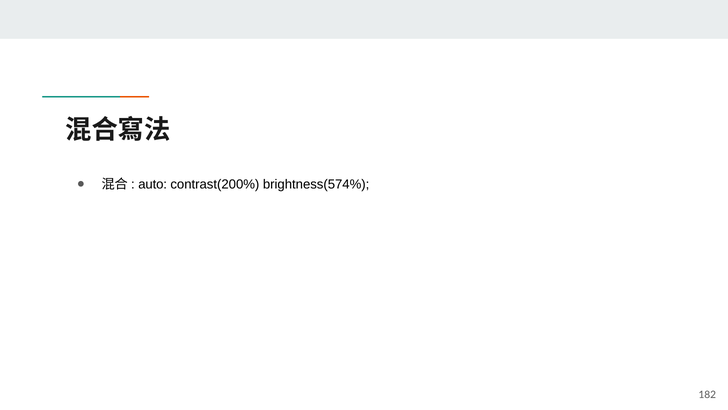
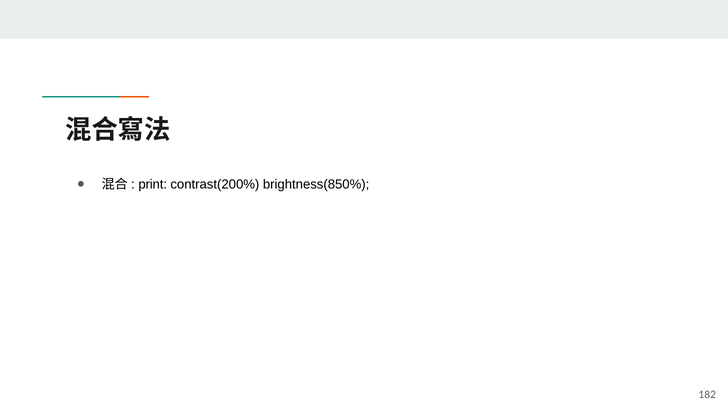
auto: auto -> print (153, 184)
brightness(574%: brightness(574% -> brightness(850% (316, 184)
